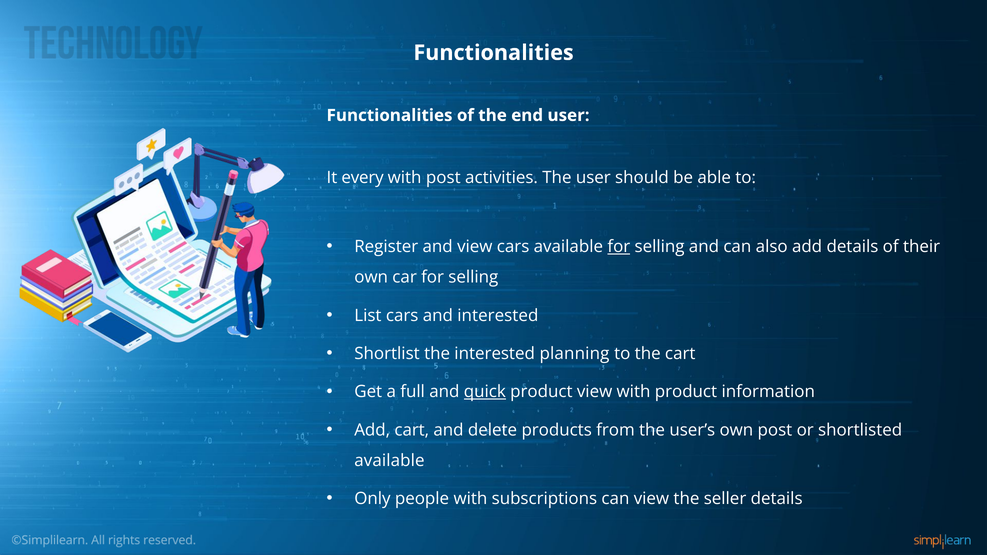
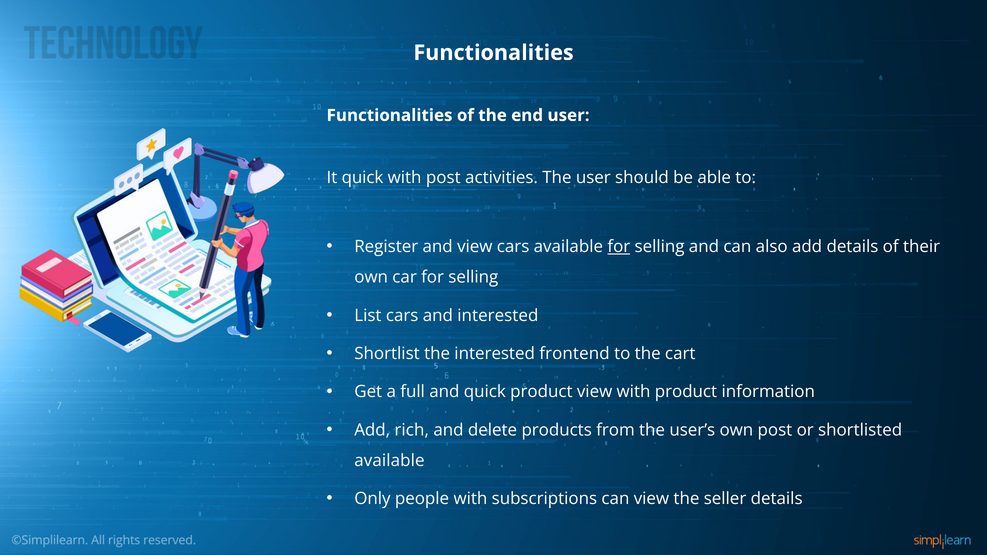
It every: every -> quick (363, 178)
planning: planning -> frontend (574, 354)
quick underline: present -> none (485, 392)
Add cart: cart -> rich (412, 430)
